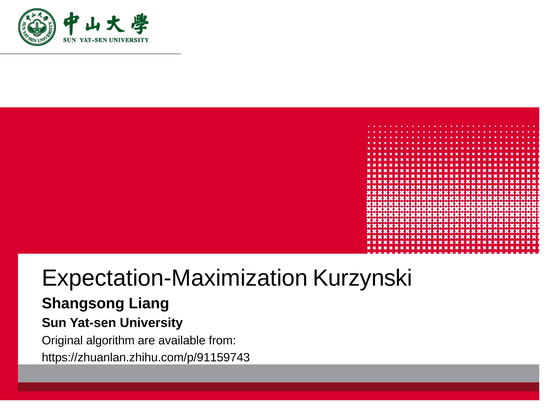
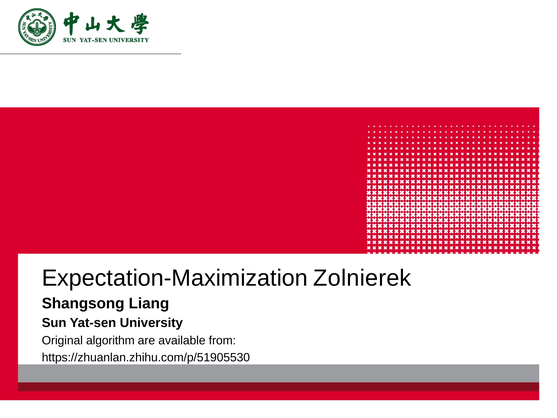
Kurzynski: Kurzynski -> Zolnierek (362, 278)
https://zhuanlan.zhihu.com/p/91159743: https://zhuanlan.zhihu.com/p/91159743 -> https://zhuanlan.zhihu.com/p/51905530 (146, 357)
